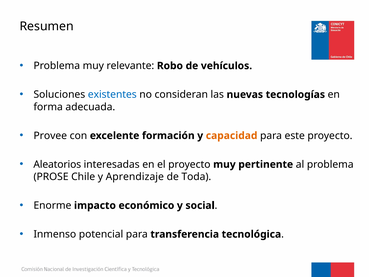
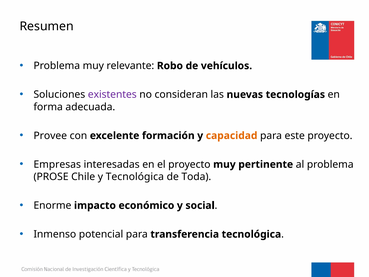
existentes colour: blue -> purple (112, 94)
Aleatorios: Aleatorios -> Empresas (57, 164)
y Aprendizaje: Aprendizaje -> Tecnológica (135, 177)
